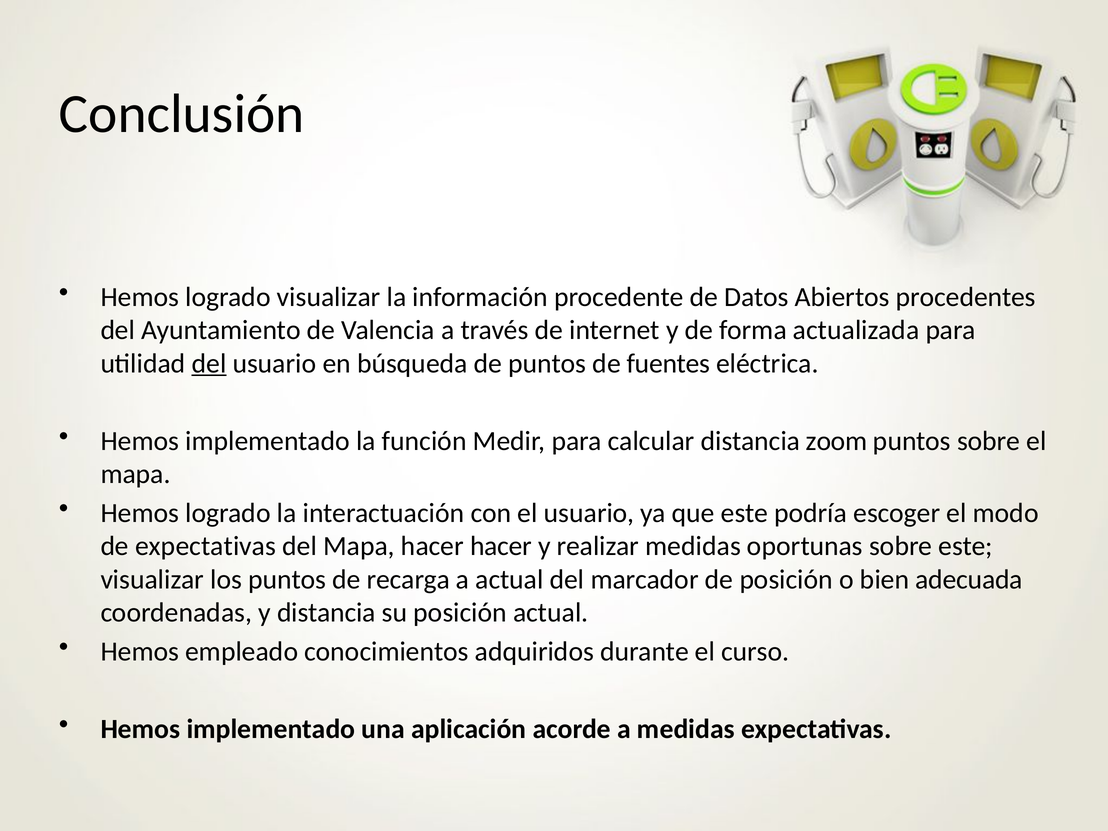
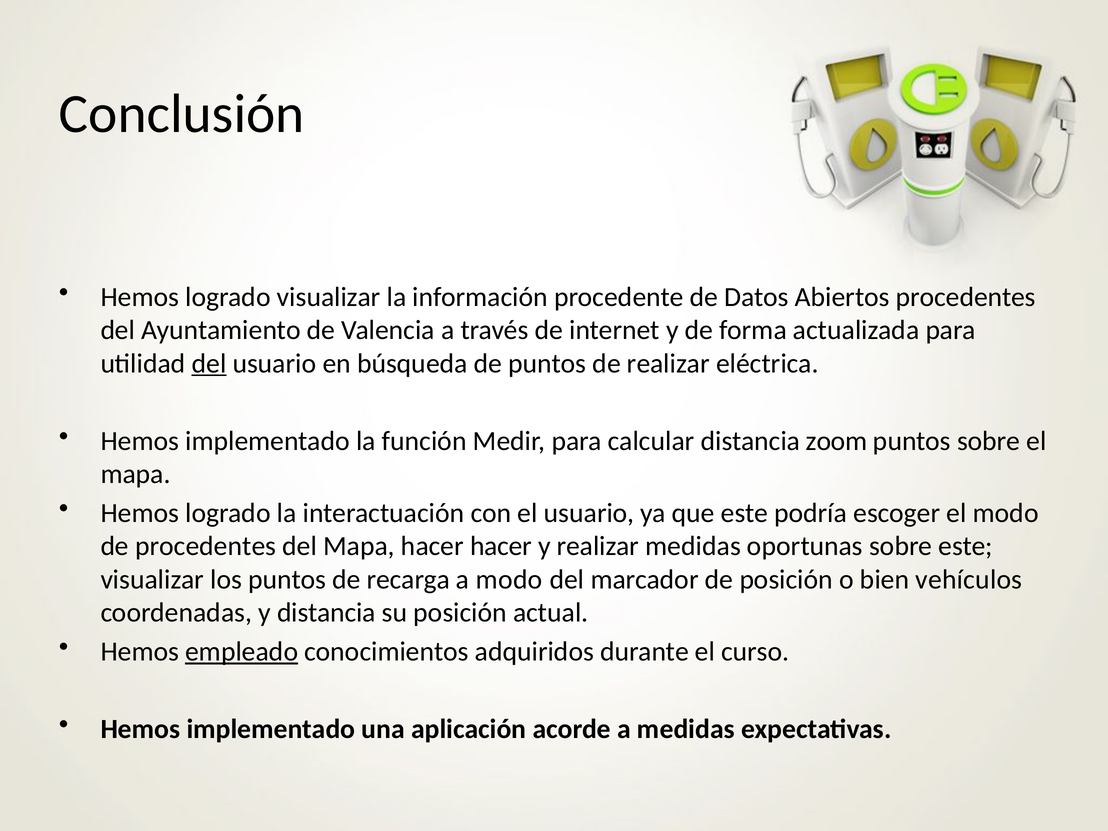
de fuentes: fuentes -> realizar (668, 363)
de expectativas: expectativas -> procedentes (206, 546)
a actual: actual -> modo (509, 580)
adecuada: adecuada -> vehículos (969, 580)
empleado underline: none -> present (242, 652)
